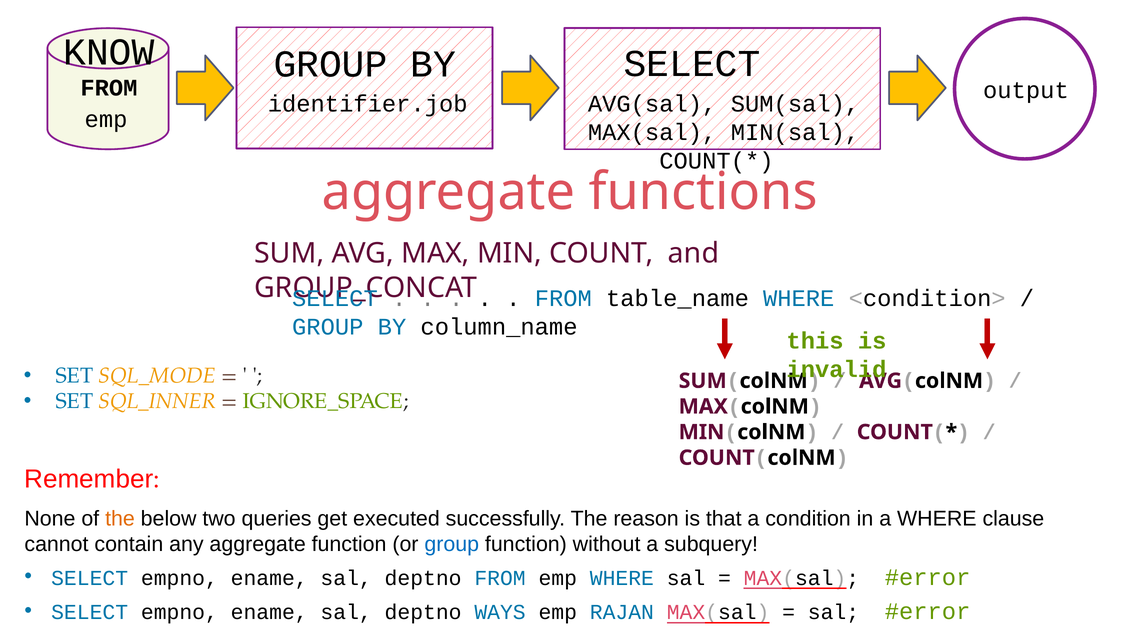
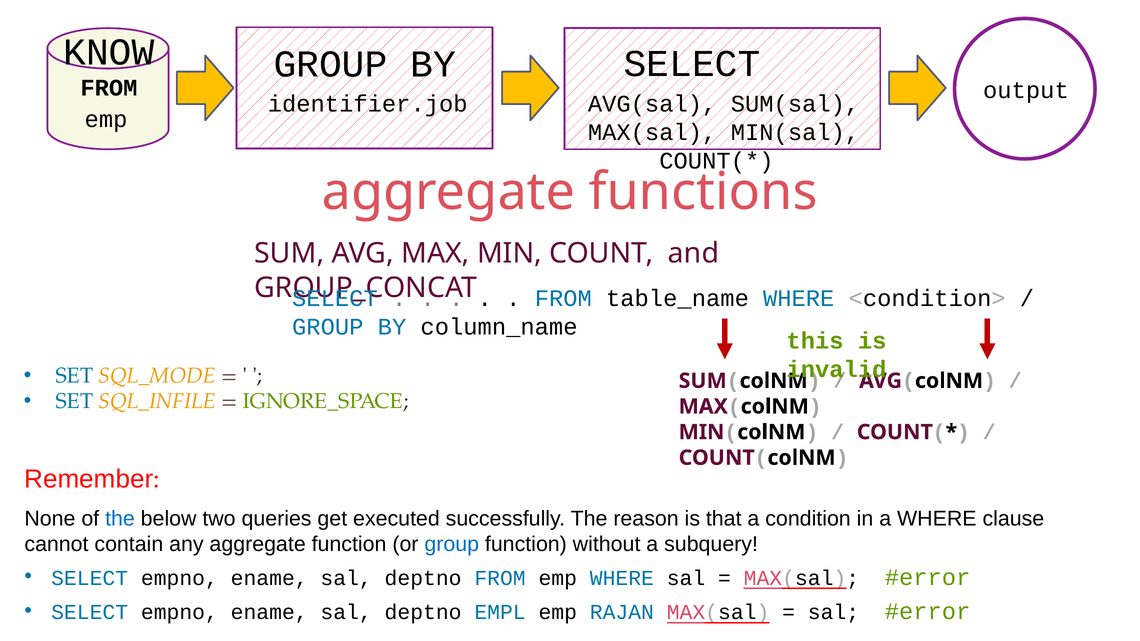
SQL_INNER: SQL_INNER -> SQL_INFILE (157, 401)
the colour: orange -> blue (120, 519)
WAYS: WAYS -> EMPL (500, 612)
